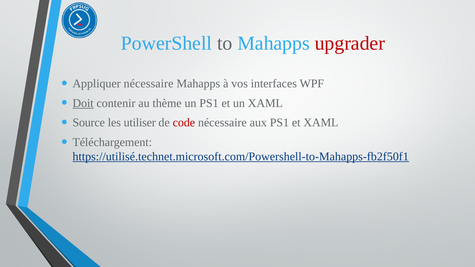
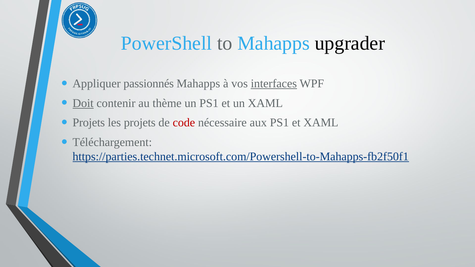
upgrader colour: red -> black (350, 43)
Appliquer nécessaire: nécessaire -> passionnés (149, 84)
interfaces underline: none -> present (274, 84)
Source: Source -> Projets (89, 123)
les utiliser: utiliser -> projets (140, 123)
https://utilisé.technet.microsoft.com/Powershell-to-Mahapps-fb2f50f1: https://utilisé.technet.microsoft.com/Powershell-to-Mahapps-fb2f50f1 -> https://parties.technet.microsoft.com/Powershell-to-Mahapps-fb2f50f1 (241, 157)
